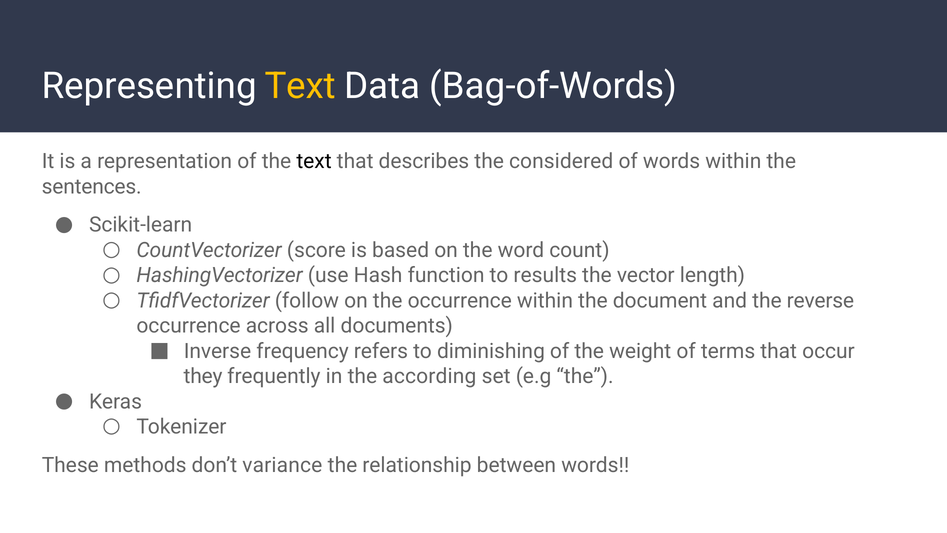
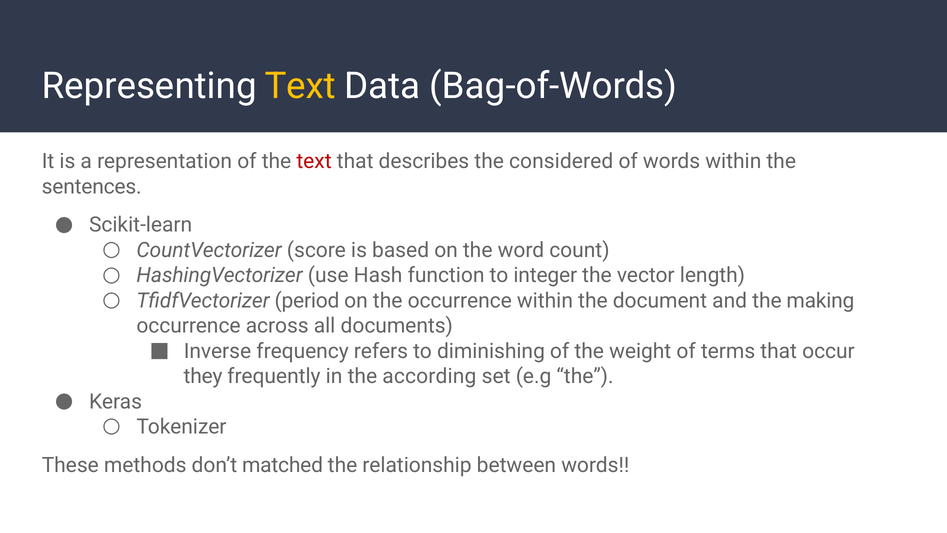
text colour: black -> red (314, 161)
results: results -> integer (545, 275)
follow: follow -> period (307, 301)
reverse: reverse -> making (820, 301)
variance: variance -> matched (283, 465)
